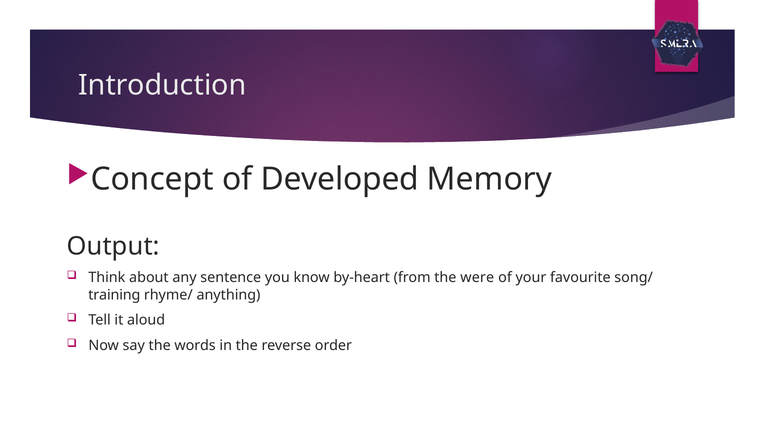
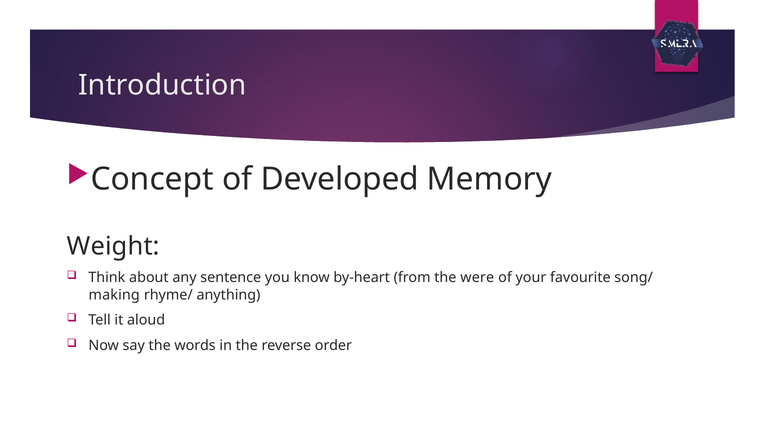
Output: Output -> Weight (113, 246)
training: training -> making (114, 294)
